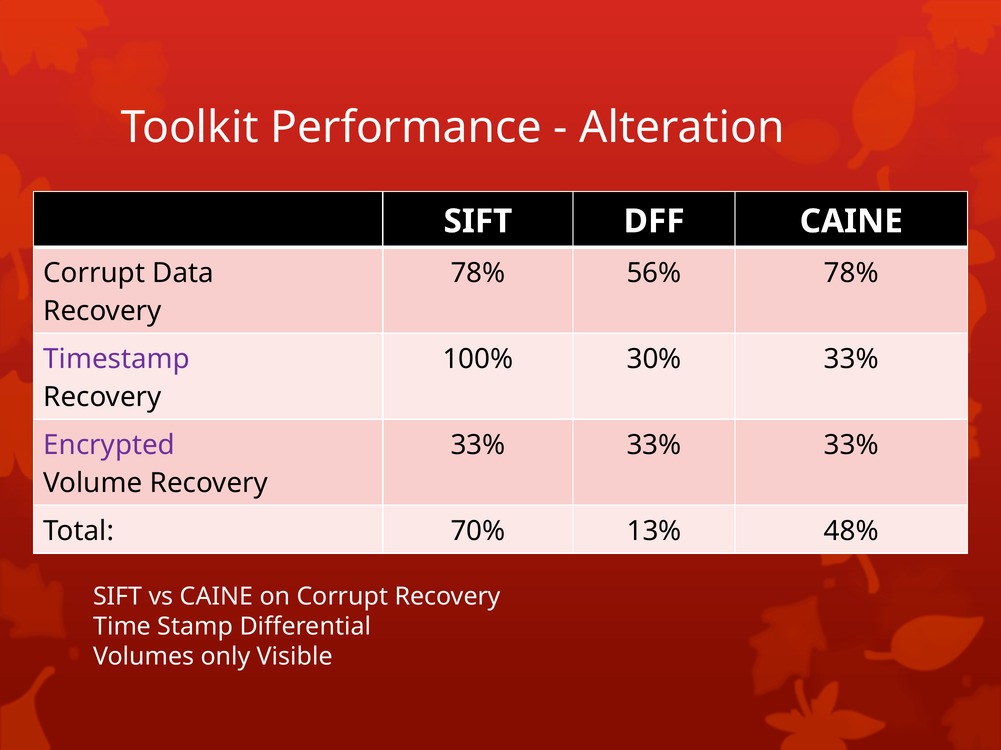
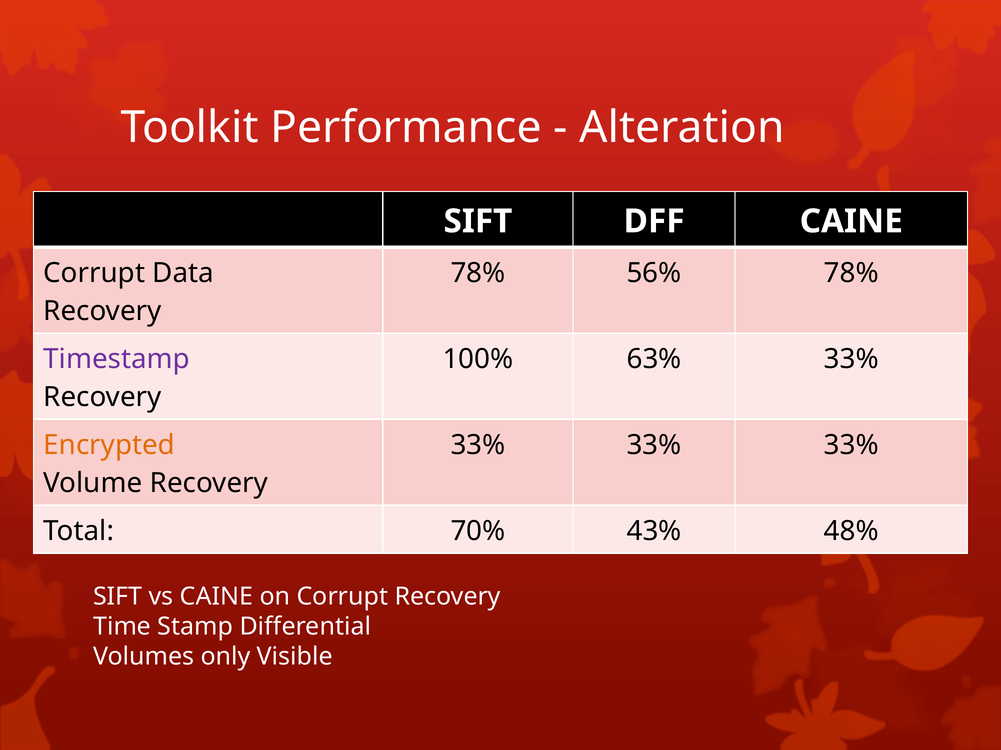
30%: 30% -> 63% (654, 359)
Encrypted colour: purple -> orange (109, 445)
13%: 13% -> 43% (654, 531)
